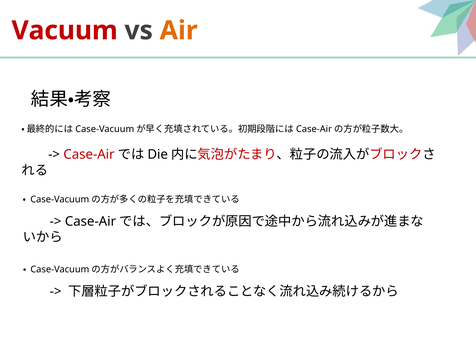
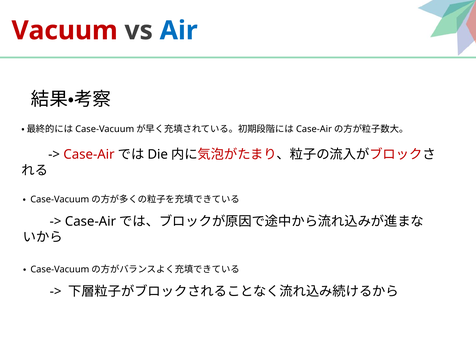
Air colour: orange -> blue (179, 31)
